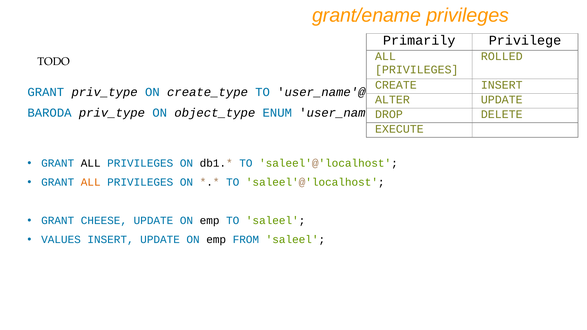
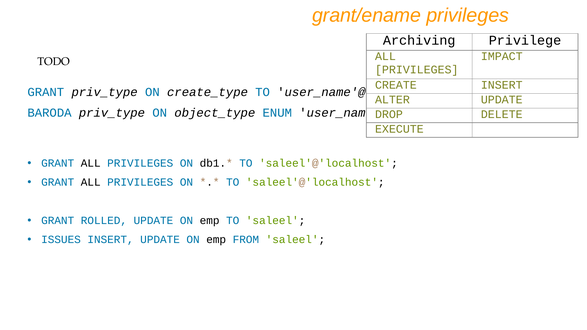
Primarily: Primarily -> Archiving (419, 41)
ROLLED: ROLLED -> IMPACT (502, 57)
ALL colour: orange -> black (91, 182)
CHEESE: CHEESE -> ROLLED (104, 221)
VALUES: VALUES -> ISSUES (61, 240)
